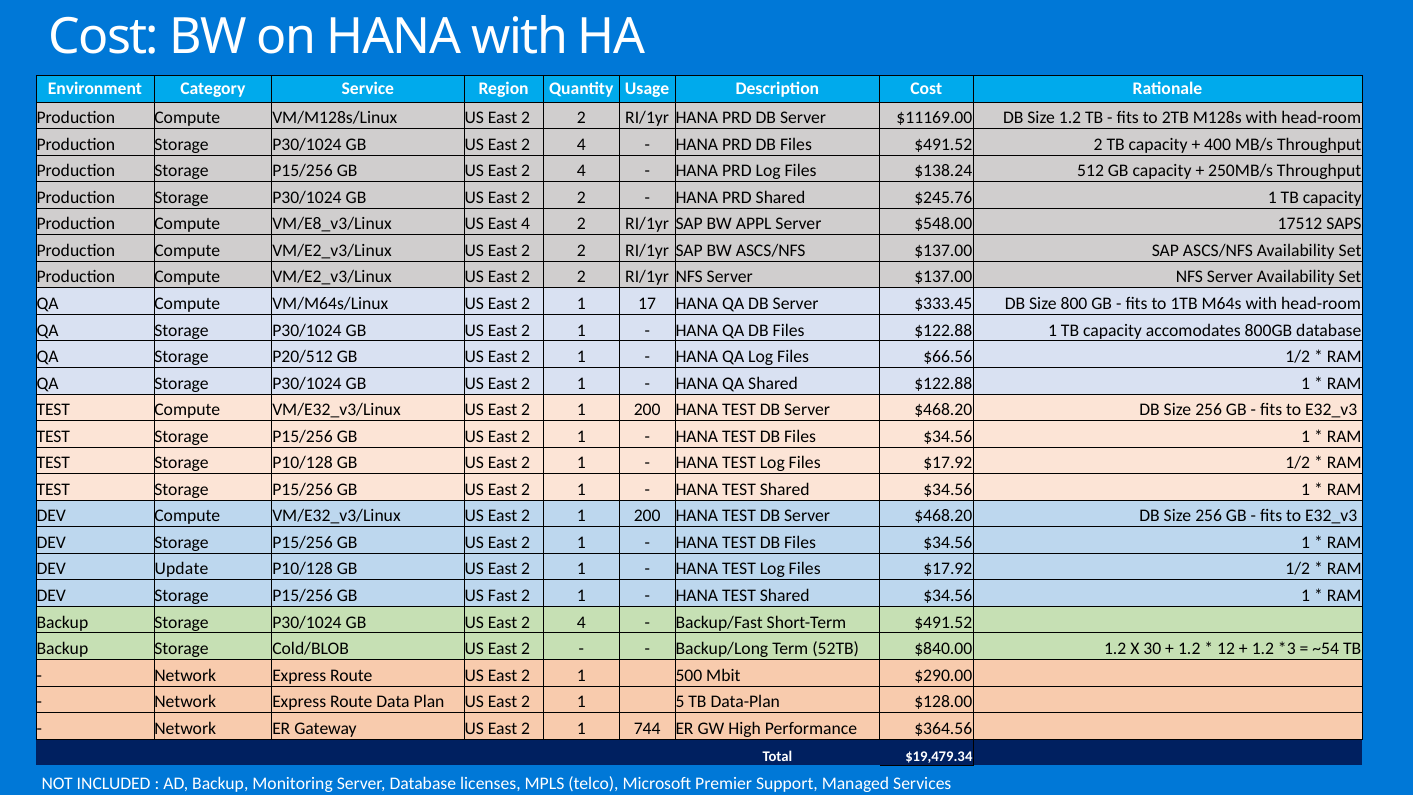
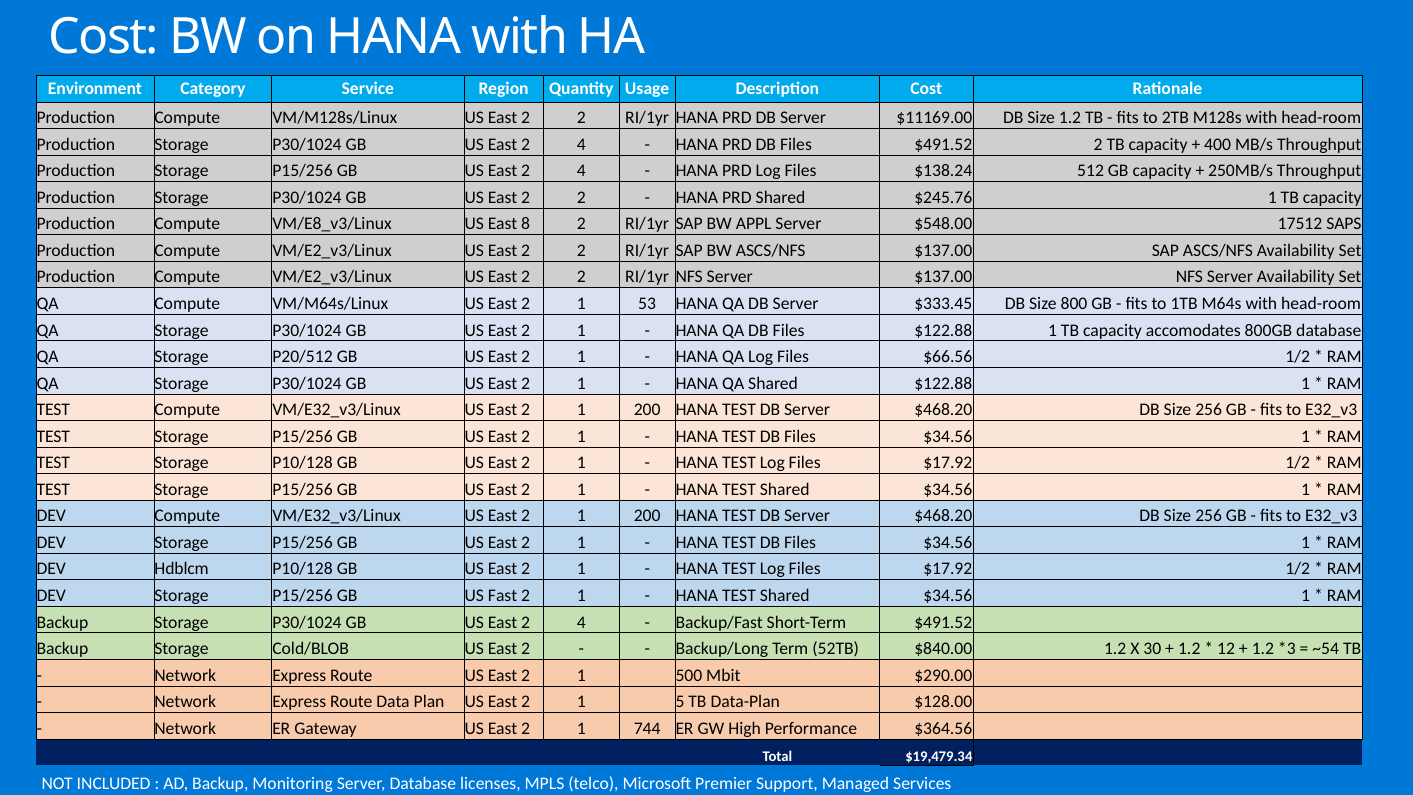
East 4: 4 -> 8 (526, 224)
17: 17 -> 53 (647, 304)
Update: Update -> Hdblcm (182, 569)
